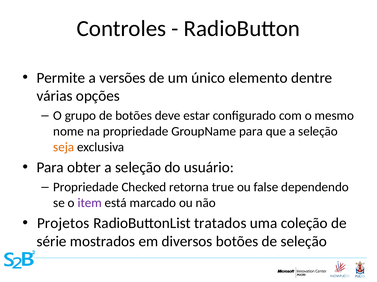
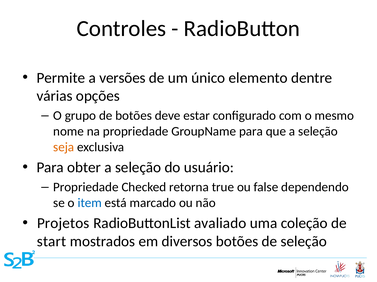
item colour: purple -> blue (90, 203)
tratados: tratados -> avaliado (220, 224)
série: série -> start (52, 242)
